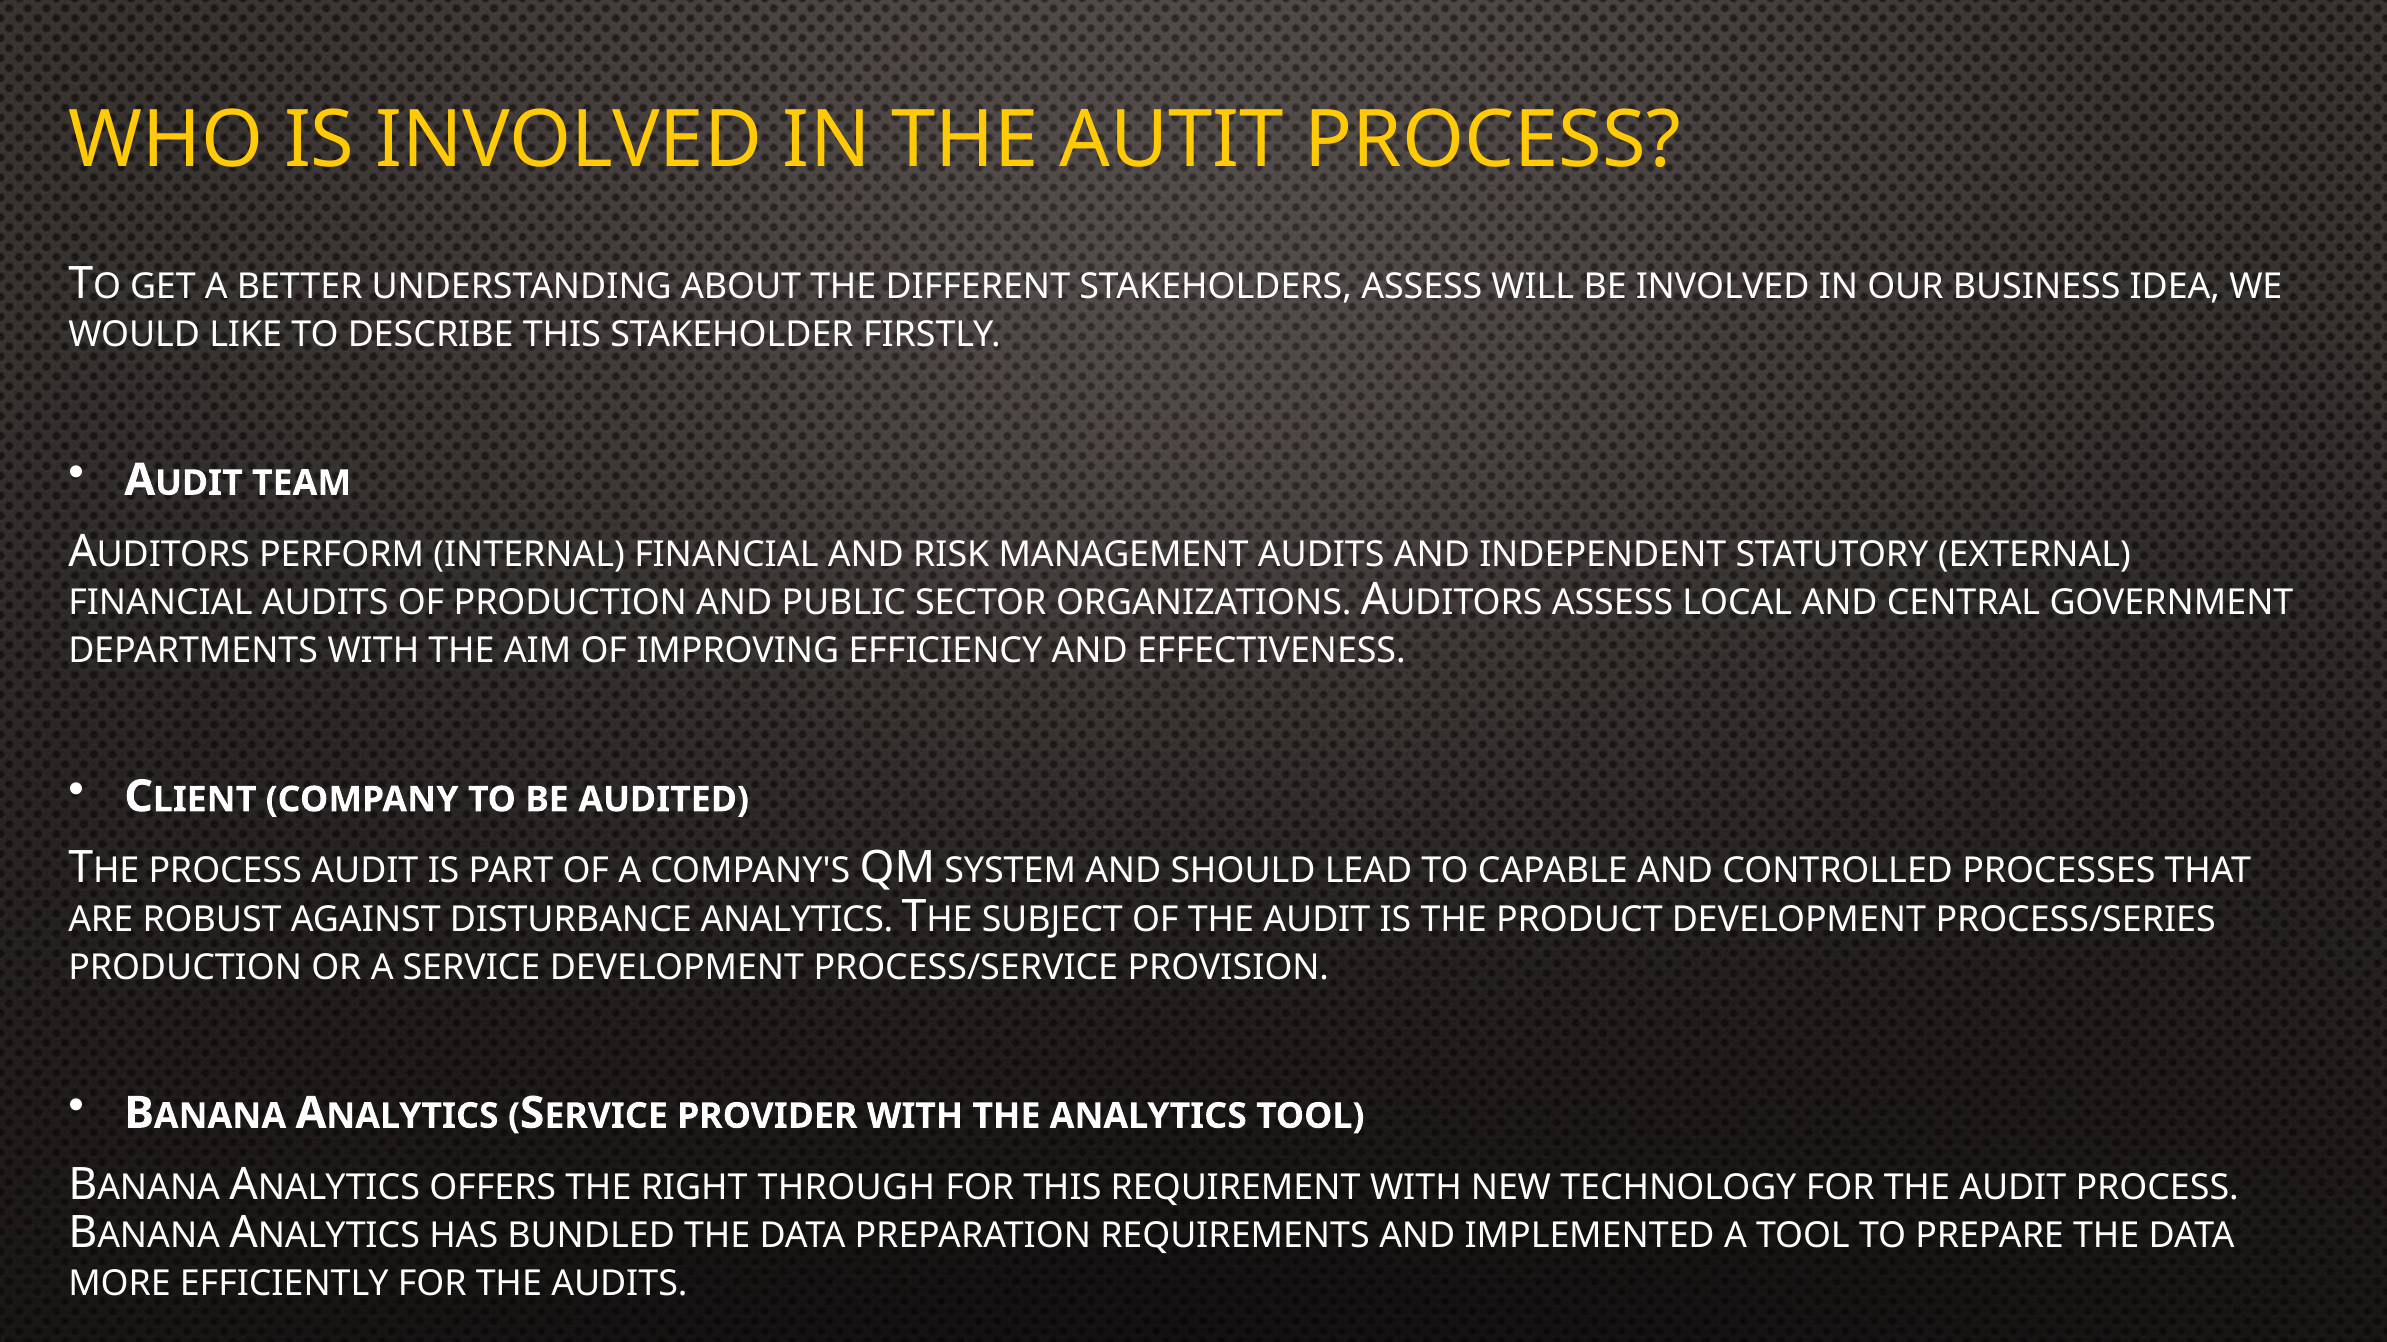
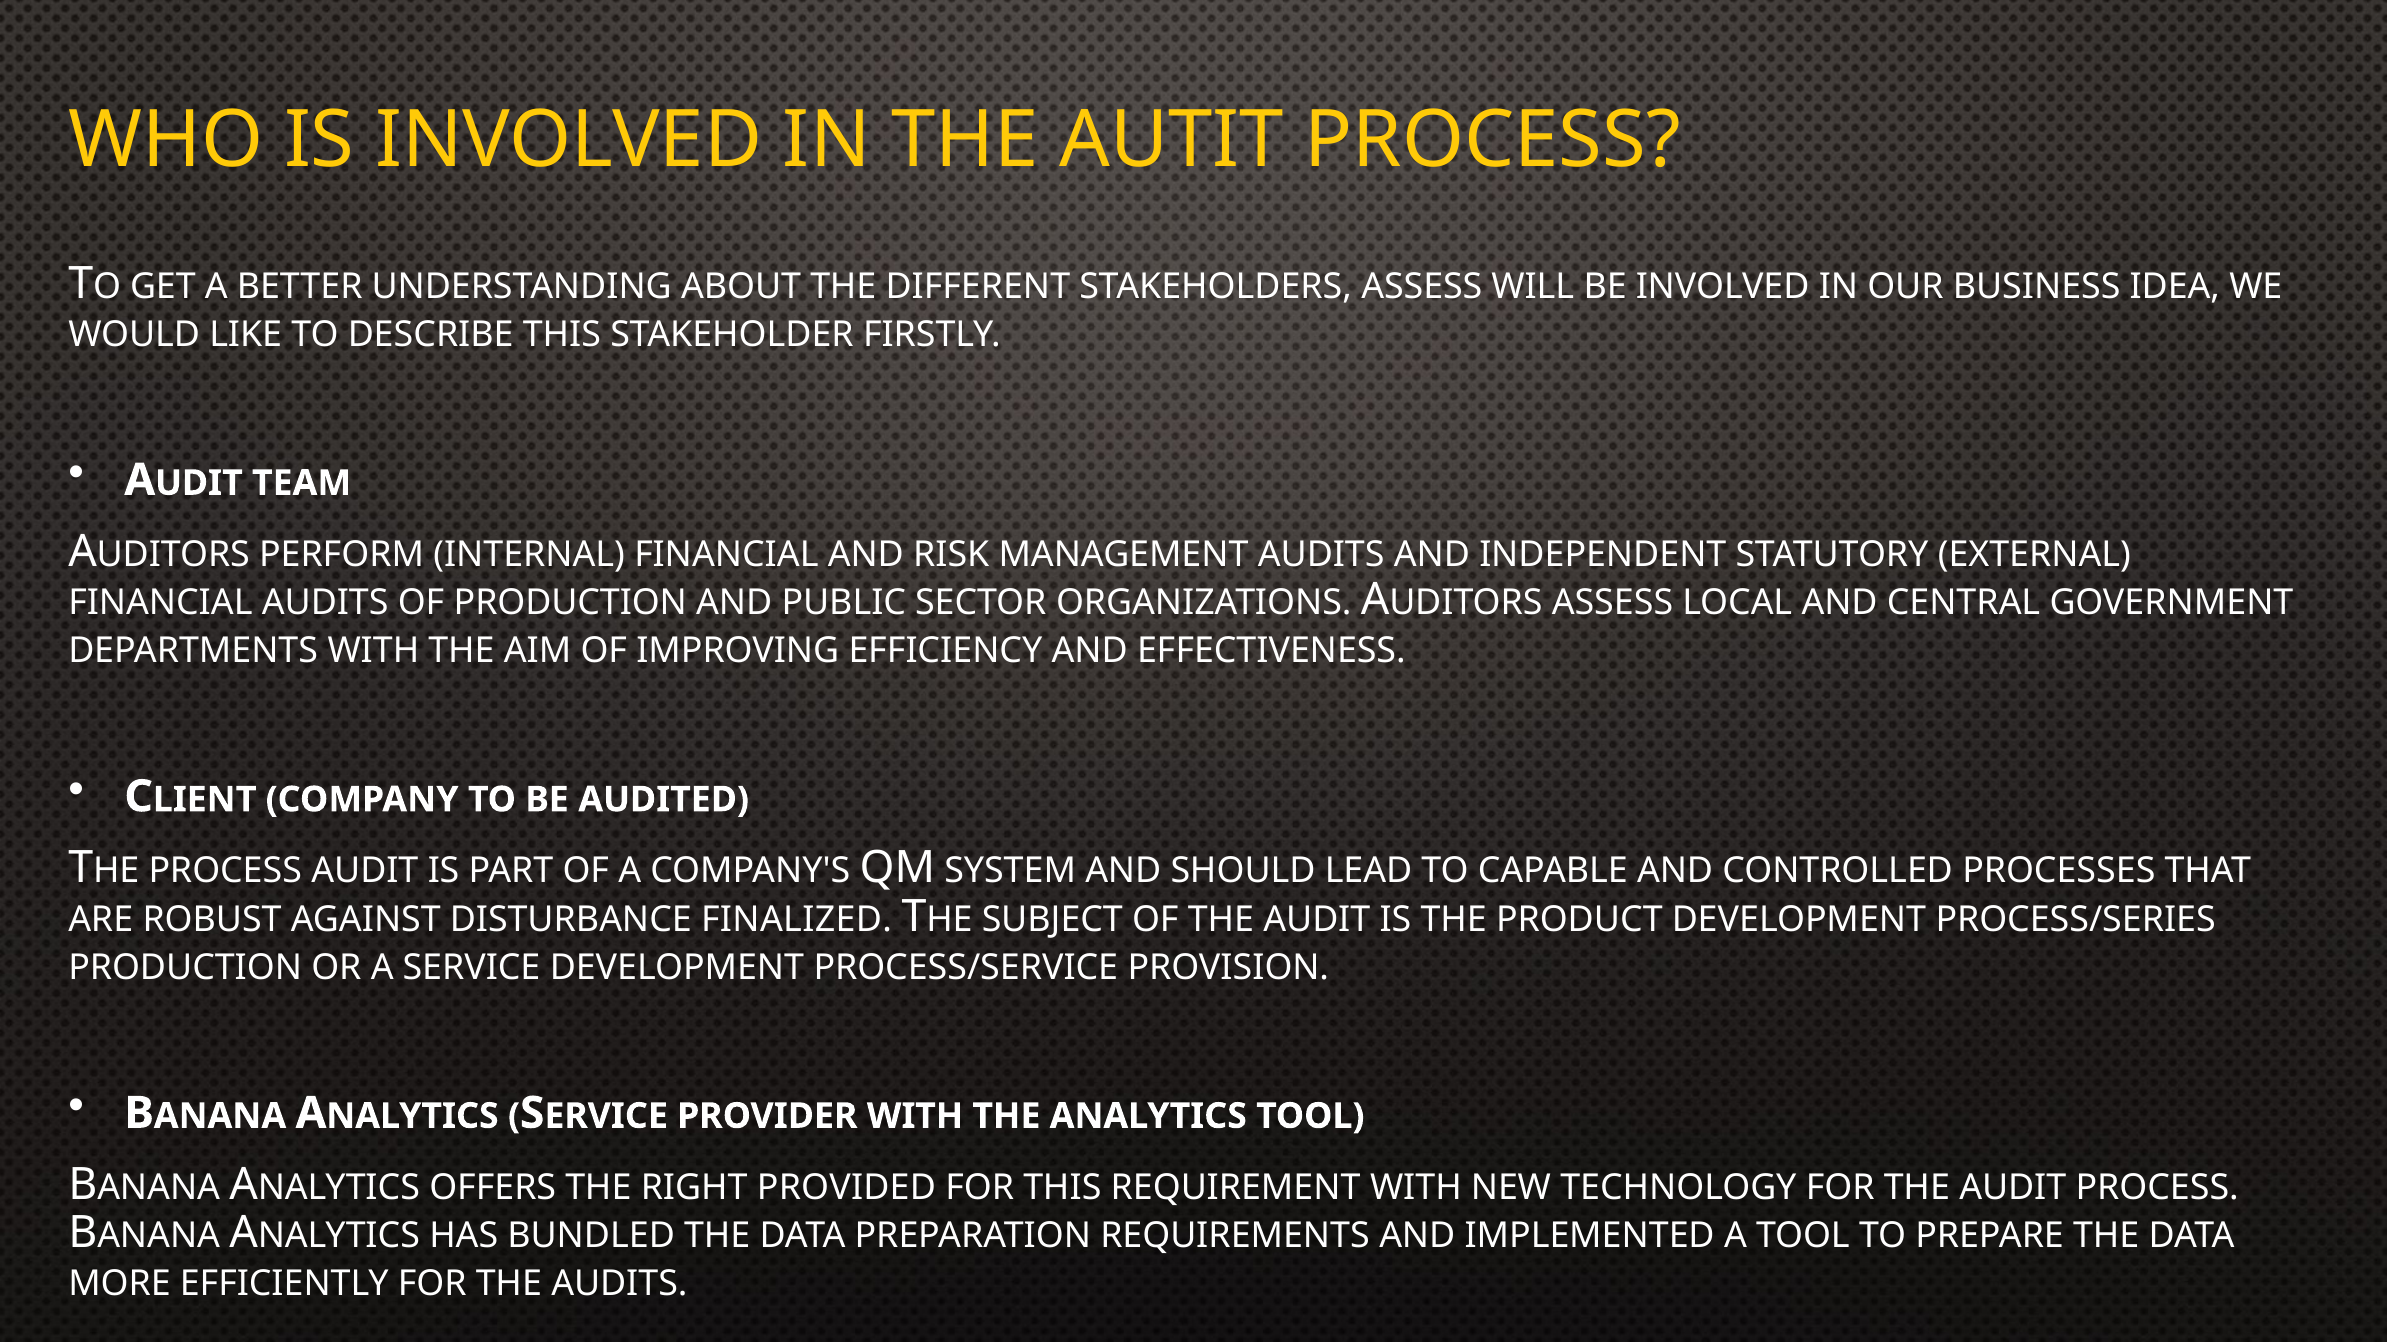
DISTURBANCE ANALYTICS: ANALYTICS -> FINALIZED (797, 920)
THROUGH: THROUGH -> PROVIDED (846, 1188)
